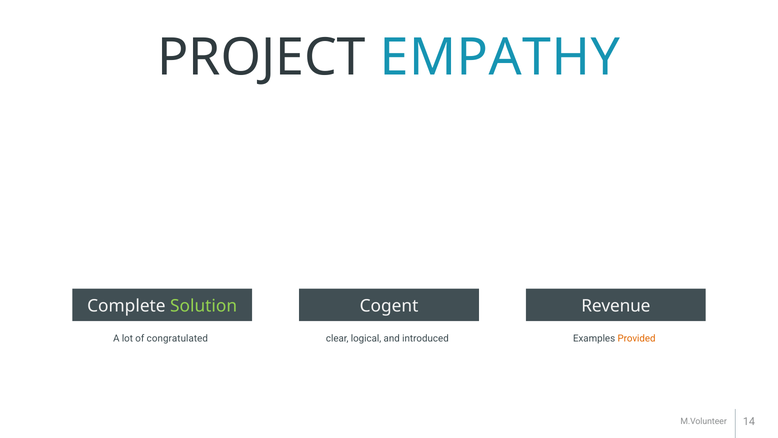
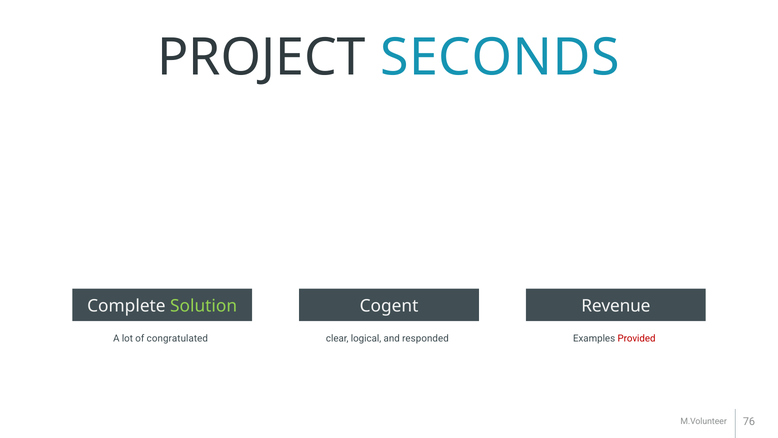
EMPATHY: EMPATHY -> SECONDS (500, 58)
introduced: introduced -> responded (425, 338)
Provided colour: orange -> red (637, 338)
14: 14 -> 76 (749, 421)
